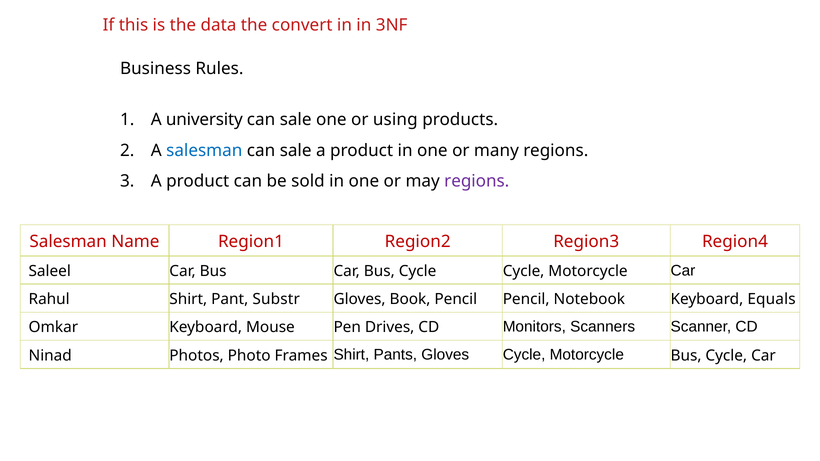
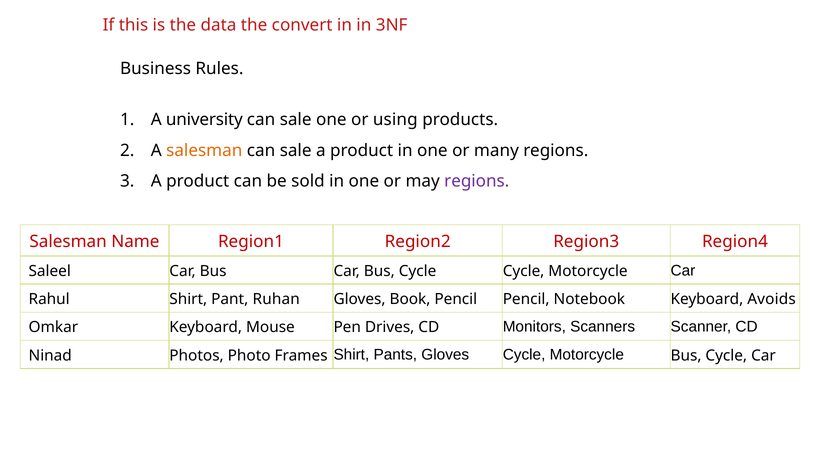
salesman colour: blue -> orange (204, 150)
Substr: Substr -> Ruhan (276, 299)
Equals: Equals -> Avoids (772, 299)
